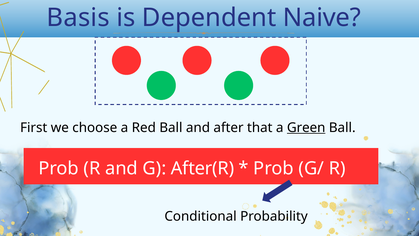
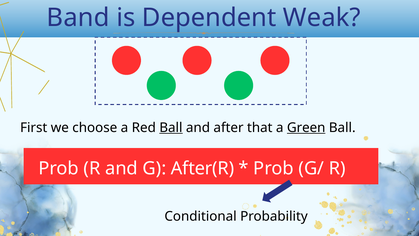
Basis: Basis -> Band (78, 18)
Naive: Naive -> Weak (322, 18)
Ball underline: none -> present (171, 127)
